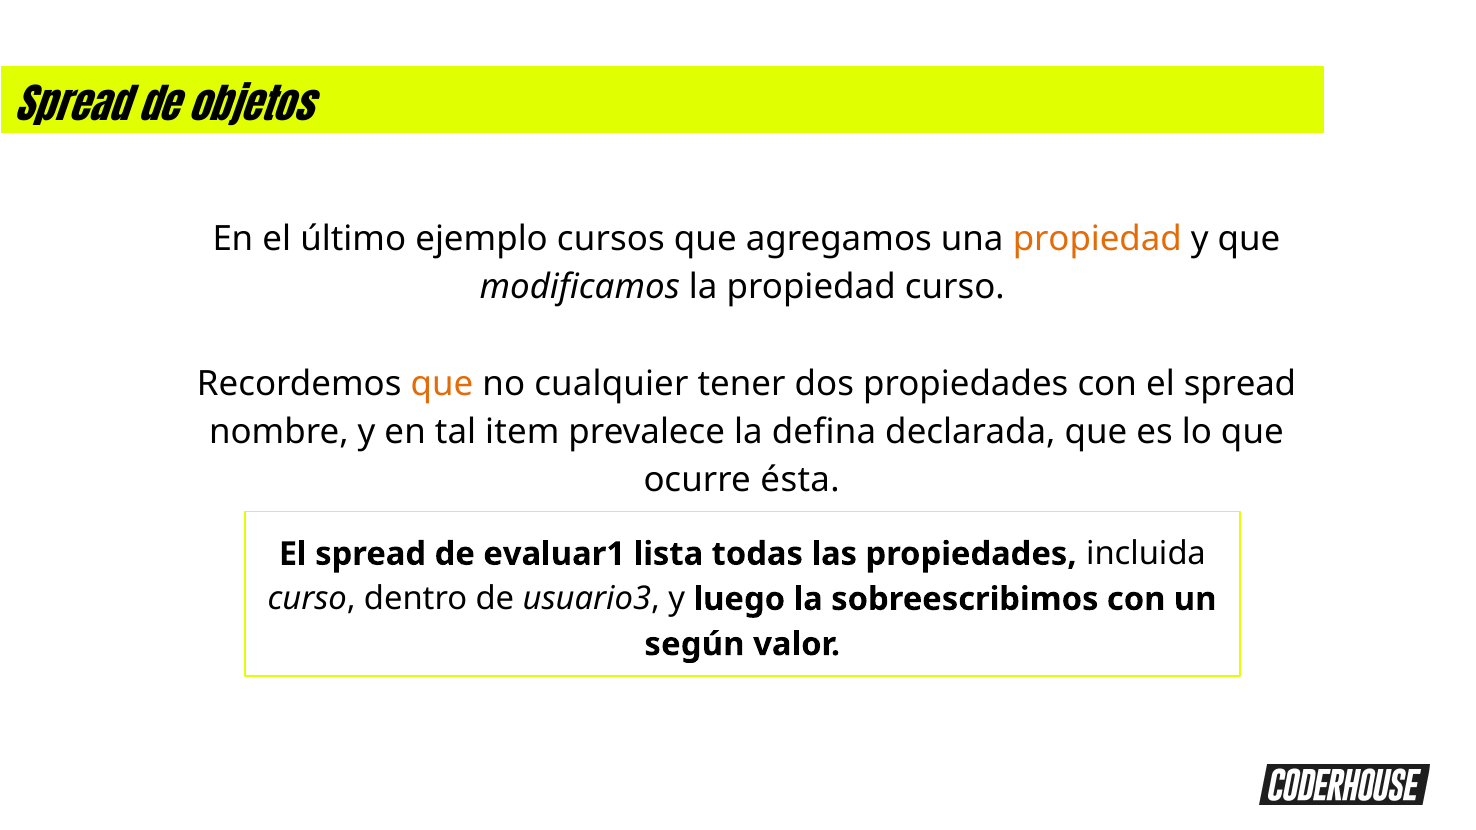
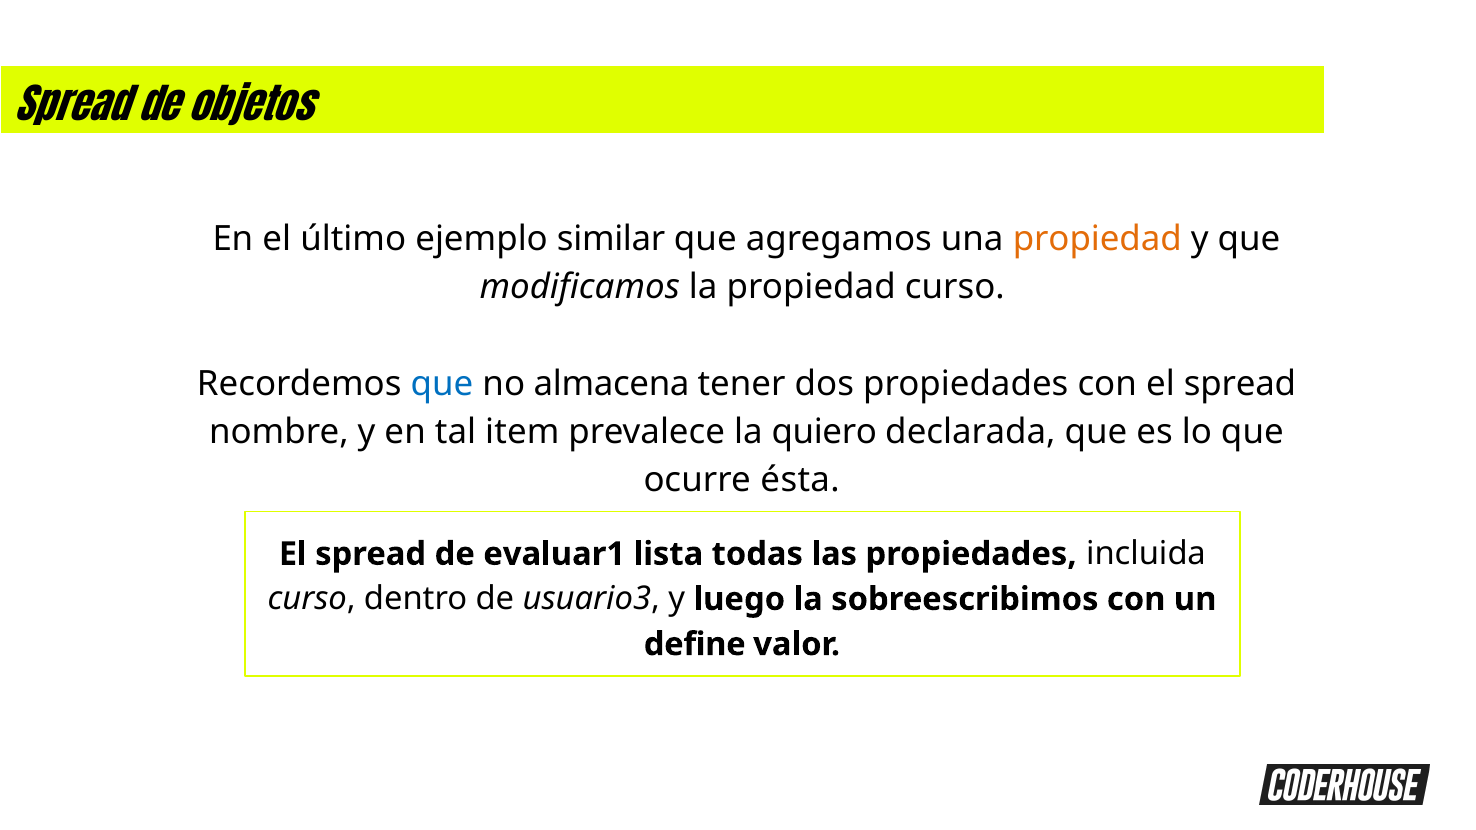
cursos: cursos -> similar (611, 239)
que colour: orange -> blue (442, 384)
cualquier: cualquier -> almacena (612, 384)
defina: defina -> quiero (824, 432)
según: según -> define (695, 645)
